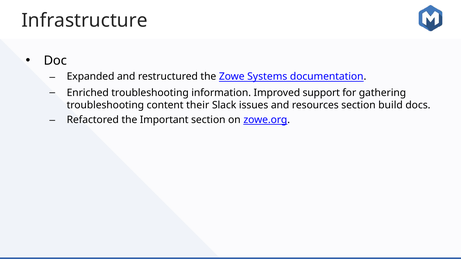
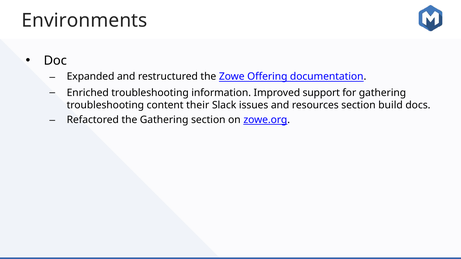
Infrastructure: Infrastructure -> Environments (84, 21)
Systems: Systems -> Offering (267, 77)
the Important: Important -> Gathering (164, 120)
